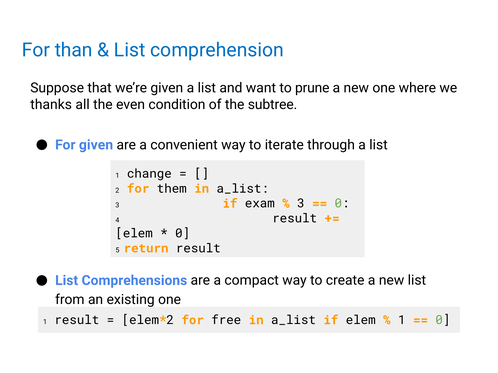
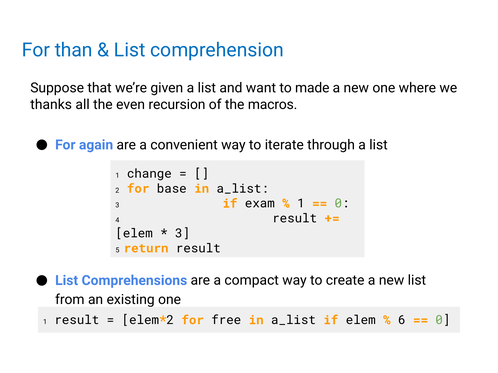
prune: prune -> made (312, 88)
condition: condition -> recursion (177, 105)
subtree: subtree -> macros (273, 105)
For given: given -> again (96, 145)
them: them -> base (172, 189)
3: 3 -> 1 (301, 204)
0: 0 -> 3 (183, 234)
1: 1 -> 6 (402, 321)
